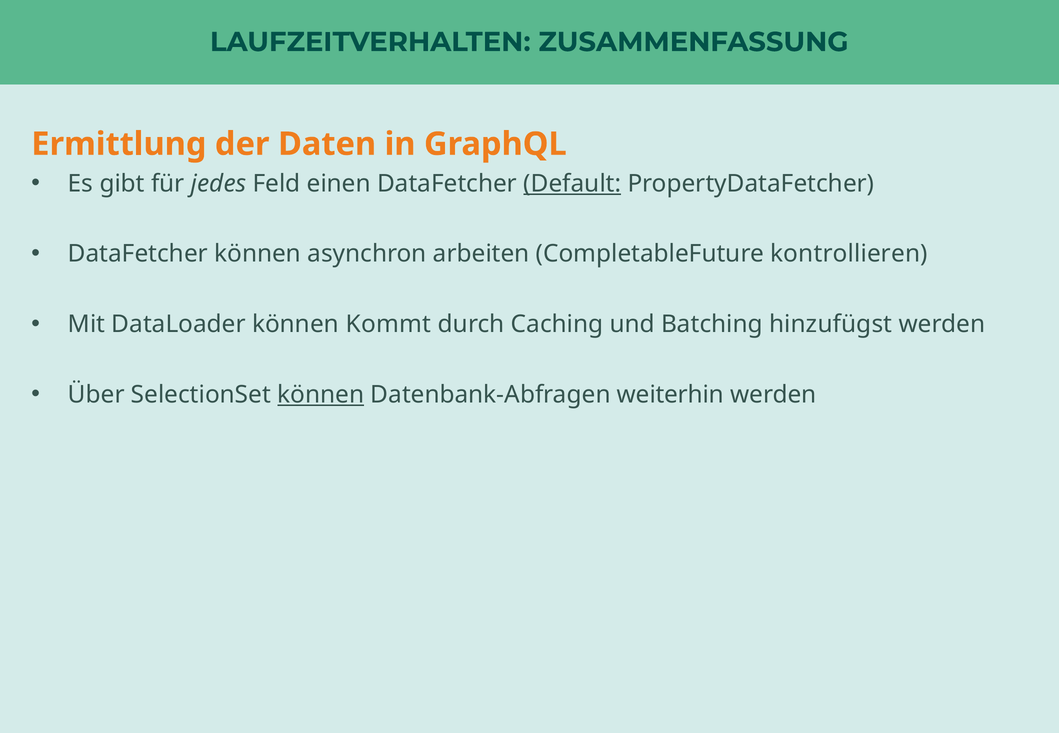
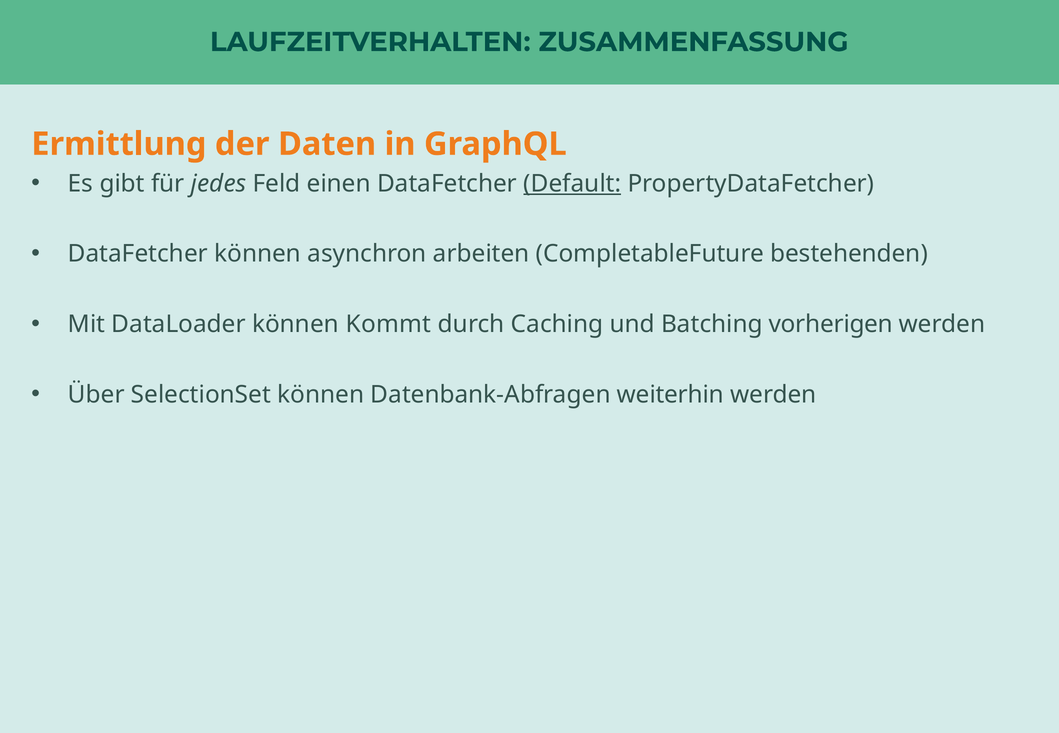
kontrollieren: kontrollieren -> bestehenden (849, 254)
hinzufügst: hinzufügst -> vorherigen (831, 324)
können underline: present -> none (321, 395)
